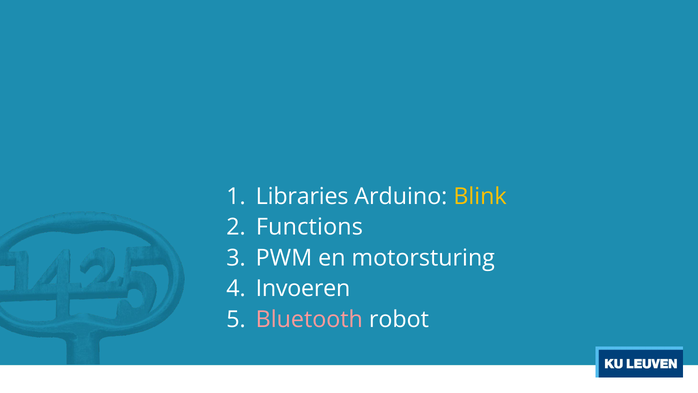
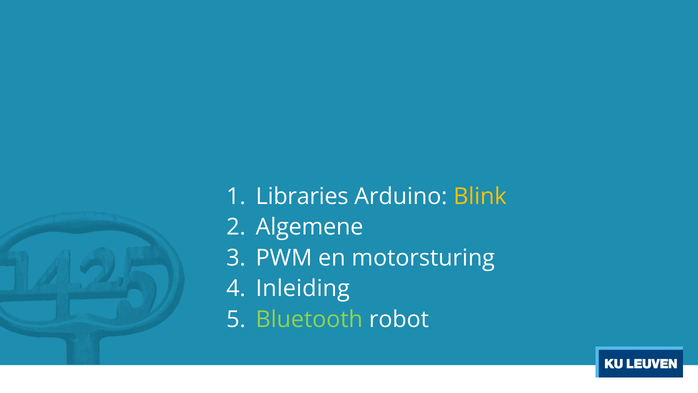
Functions: Functions -> Algemene (310, 227)
Invoeren: Invoeren -> Inleiding (303, 288)
Bluetooth colour: pink -> light green (309, 319)
